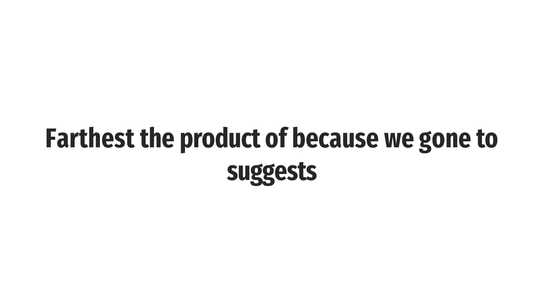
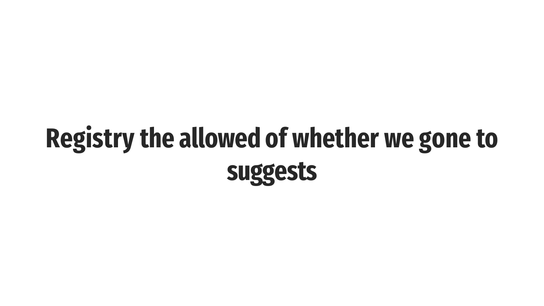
Farthest: Farthest -> Registry (90, 139)
product: product -> allowed (220, 139)
because: because -> whether (336, 139)
